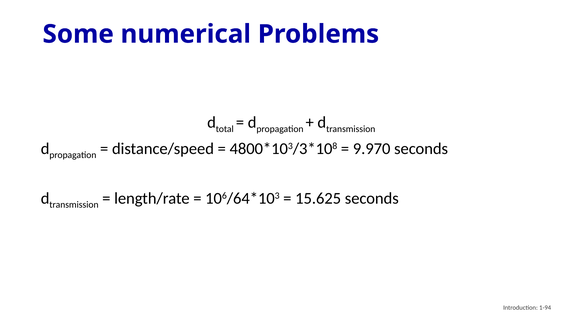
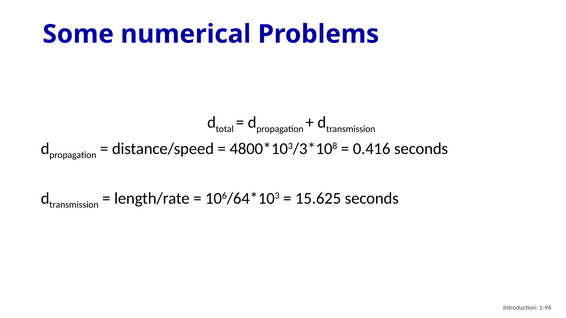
9.970: 9.970 -> 0.416 (372, 149)
